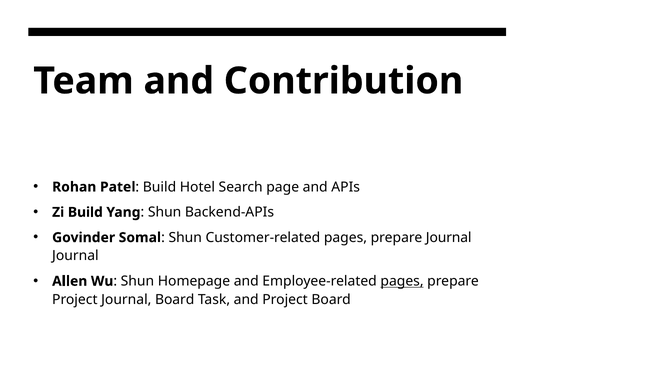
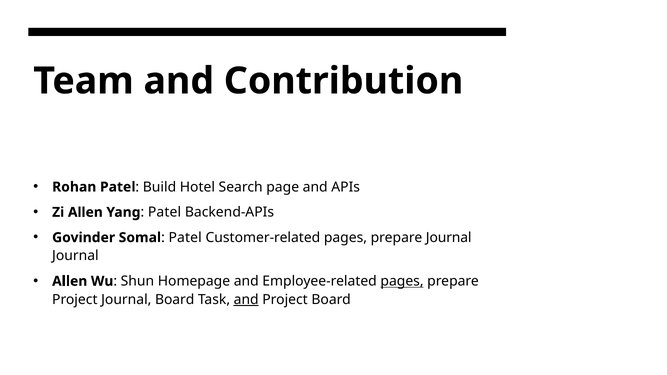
Zi Build: Build -> Allen (85, 212)
Shun: Shun -> Patel (165, 212)
Shun: Shun -> Patel (185, 238)
and underline: none -> present (246, 300)
